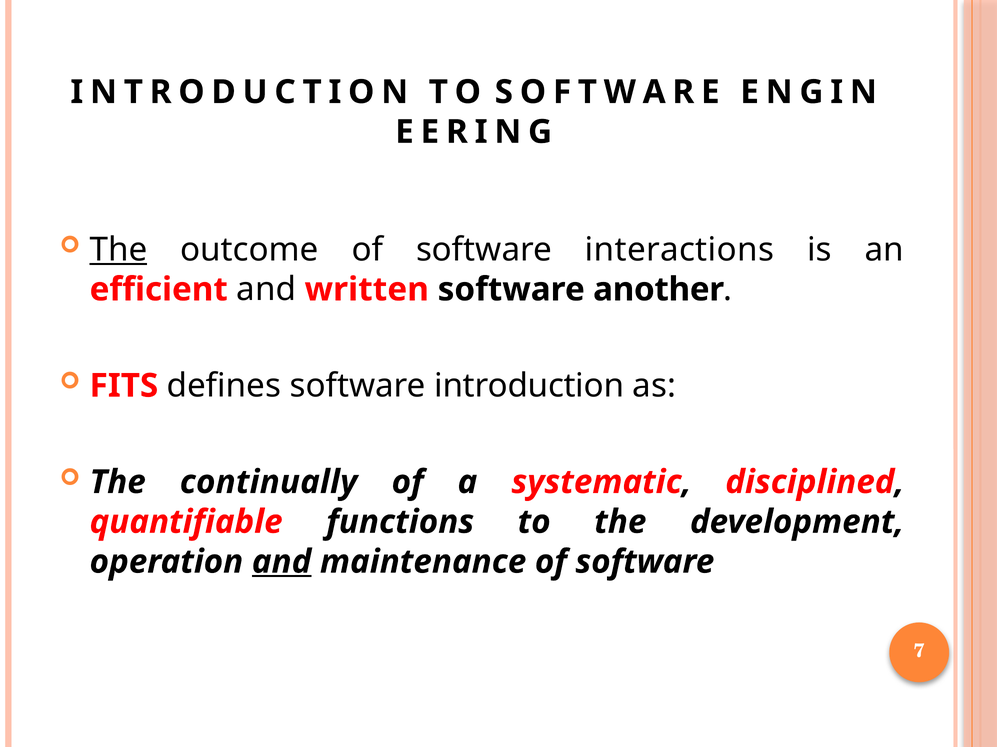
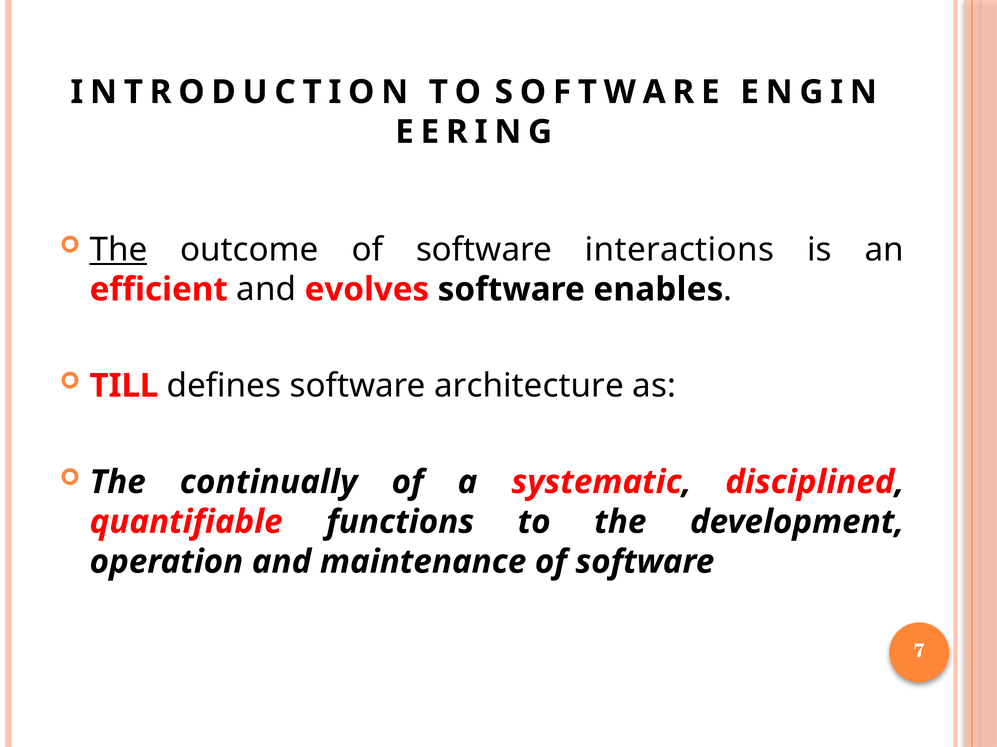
written: written -> evolves (367, 290)
another: another -> enables (658, 290)
FITS: FITS -> TILL (124, 386)
introduction: introduction -> architecture (529, 386)
and underline: present -> none (282, 562)
